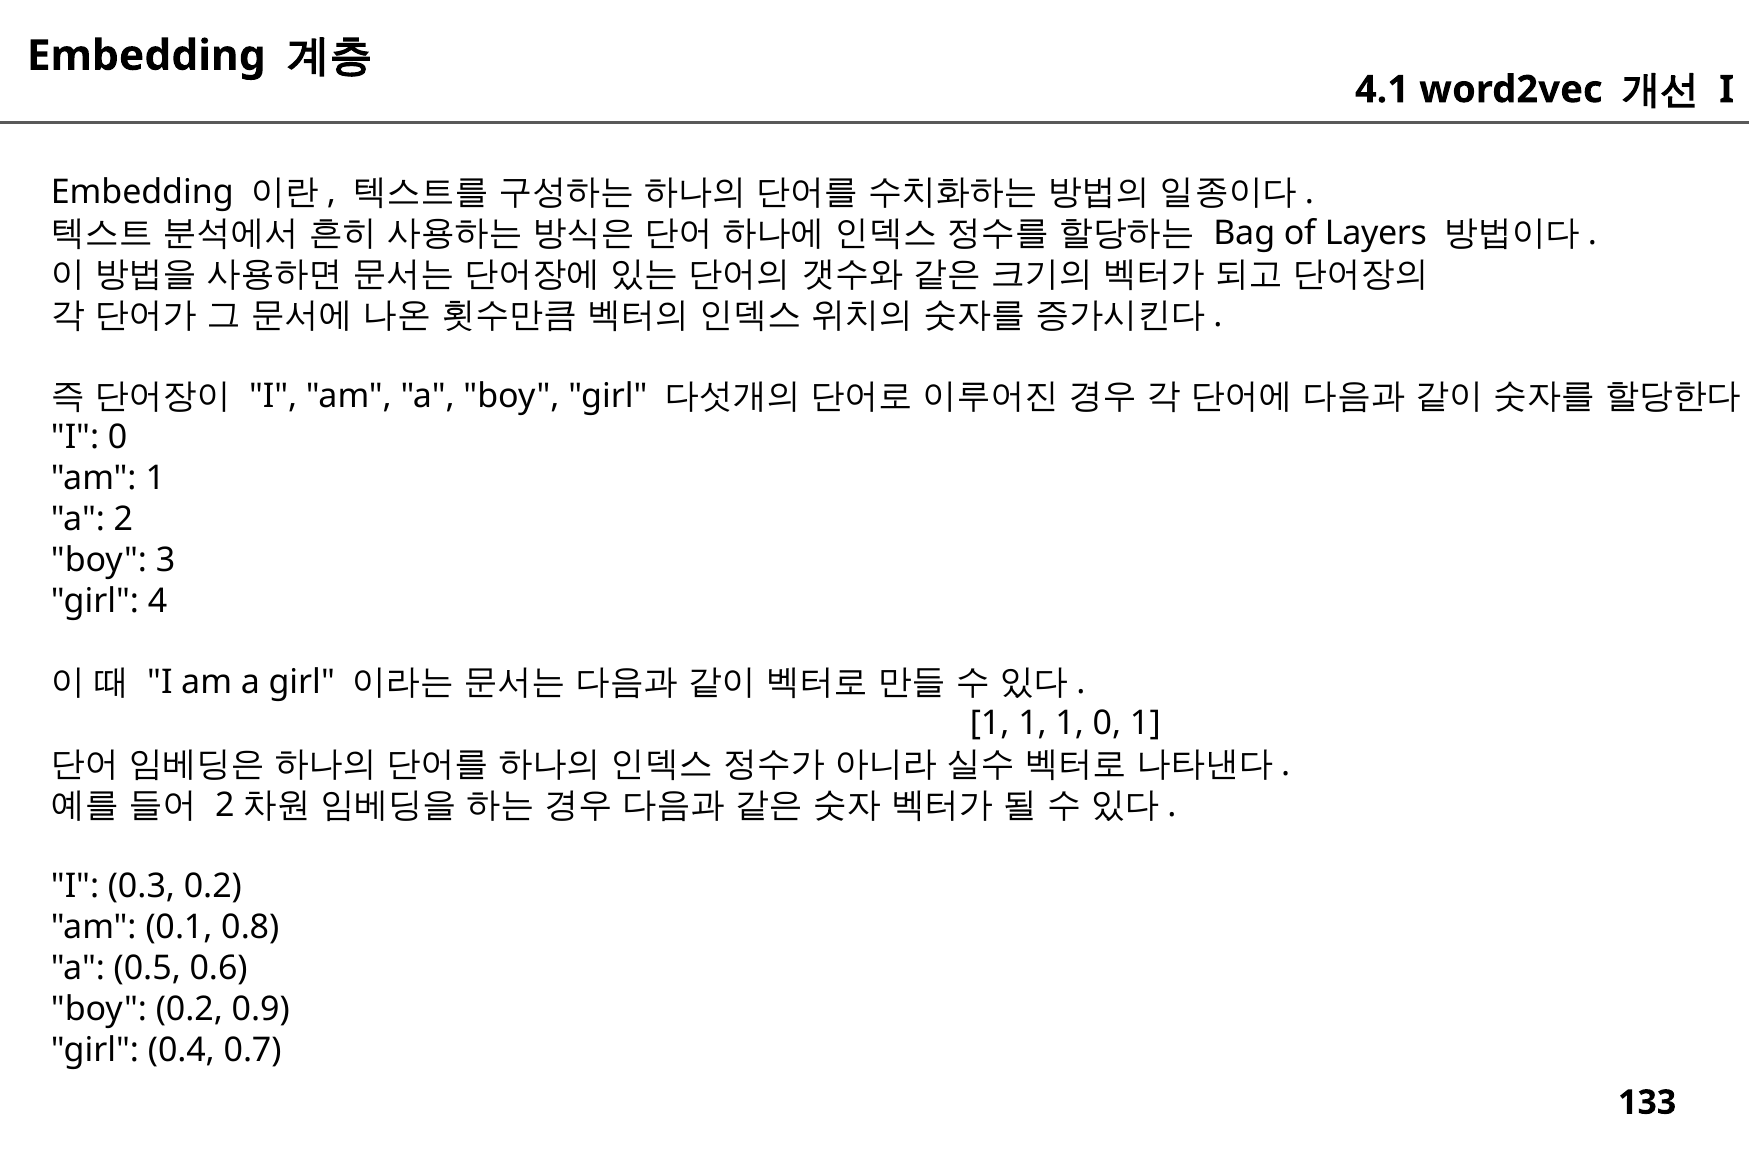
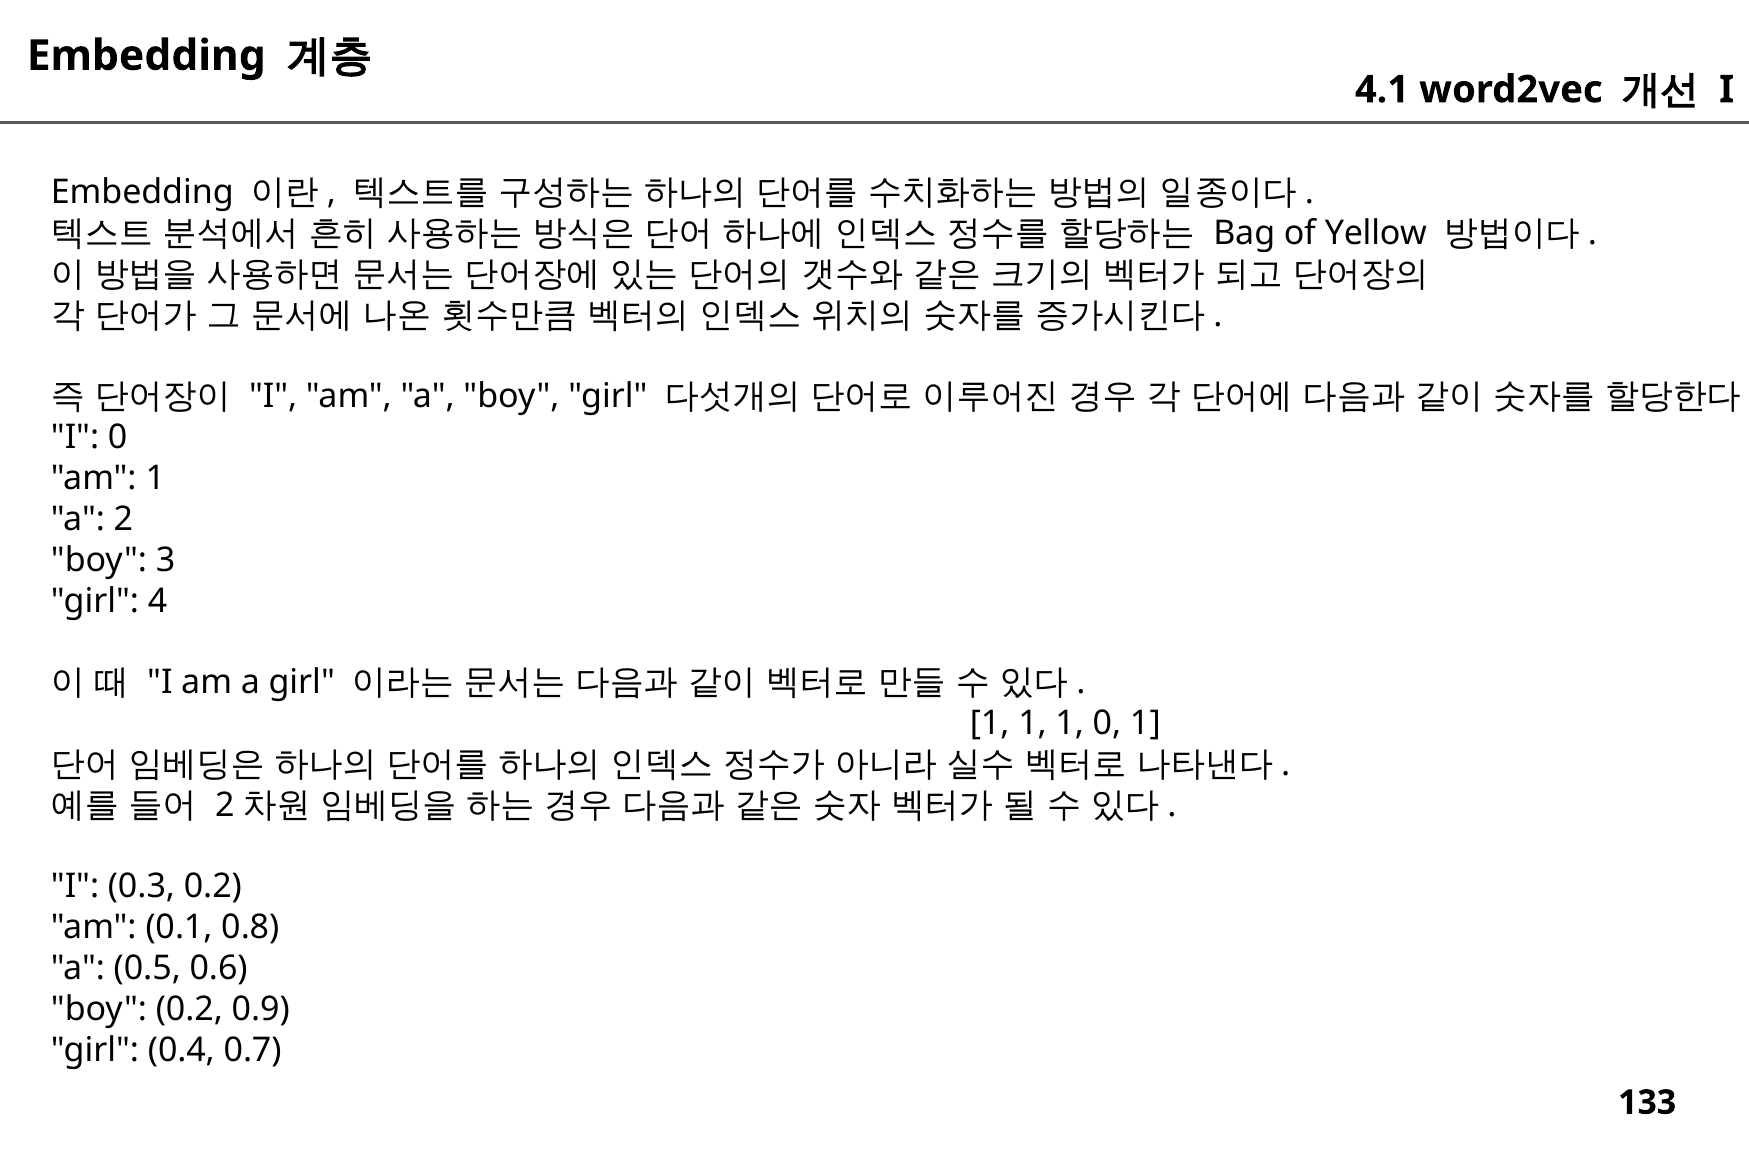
Layers: Layers -> Yellow (1376, 233)
